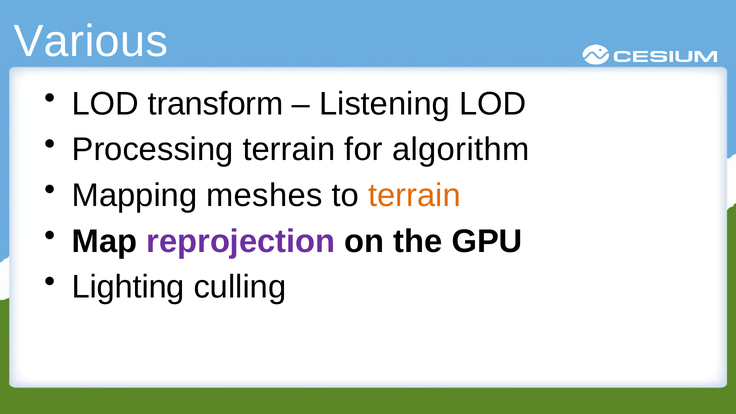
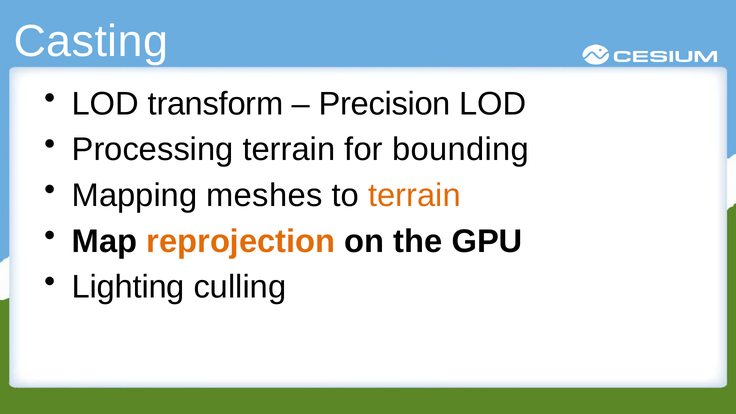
Various: Various -> Casting (91, 41)
Listening: Listening -> Precision (385, 104)
algorithm: algorithm -> bounding (461, 150)
reprojection colour: purple -> orange (241, 241)
